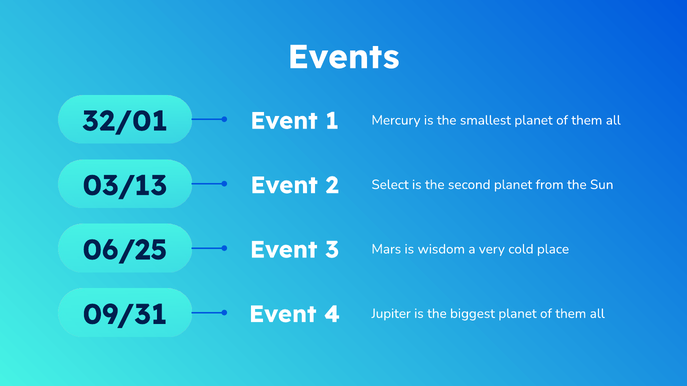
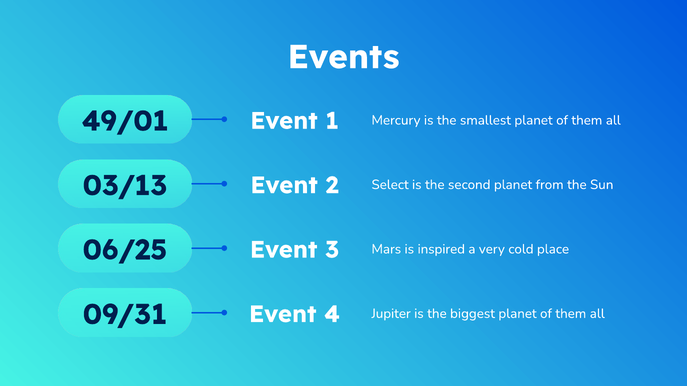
32/01: 32/01 -> 49/01 (125, 121)
wisdom: wisdom -> inspired (441, 249)
